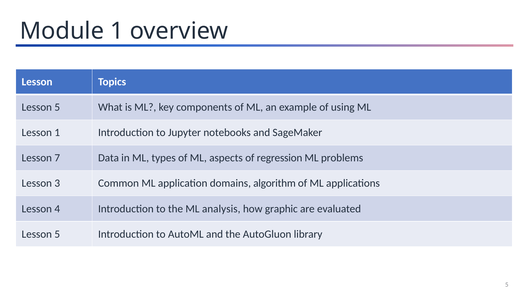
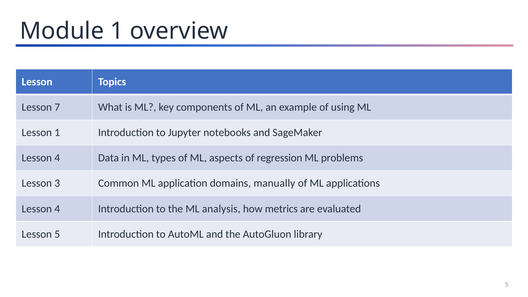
5: 5 -> 7 (57, 107)
7: 7 -> 4 (57, 158)
algorithm: algorithm -> manually (274, 183)
graphic: graphic -> metrics (281, 209)
